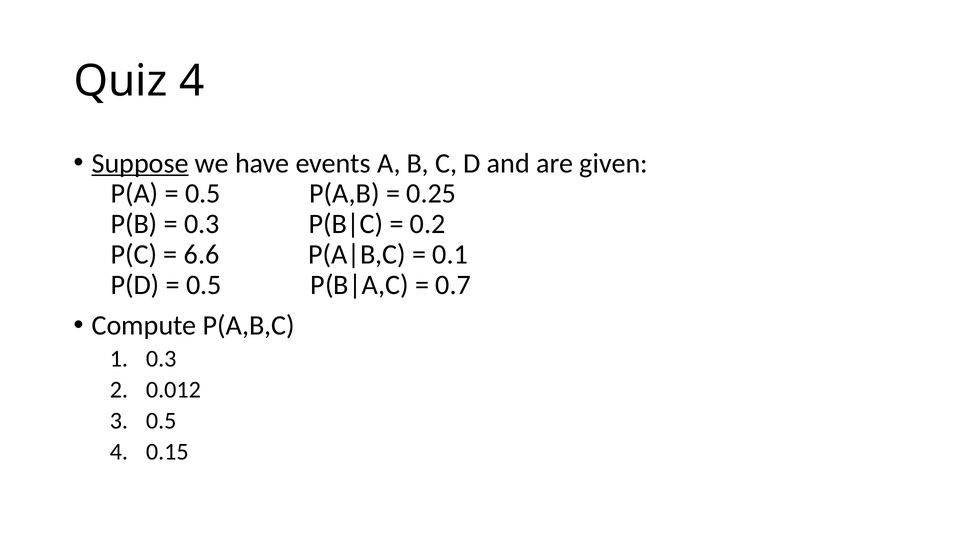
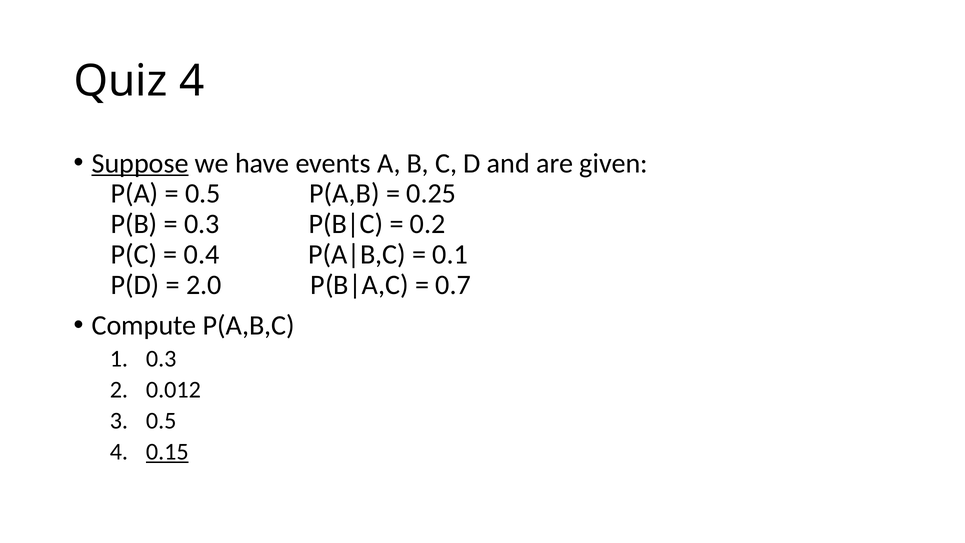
6.6: 6.6 -> 0.4 (202, 254)
0.5: 0.5 -> 2.0 (204, 285)
0.15 underline: none -> present (167, 452)
